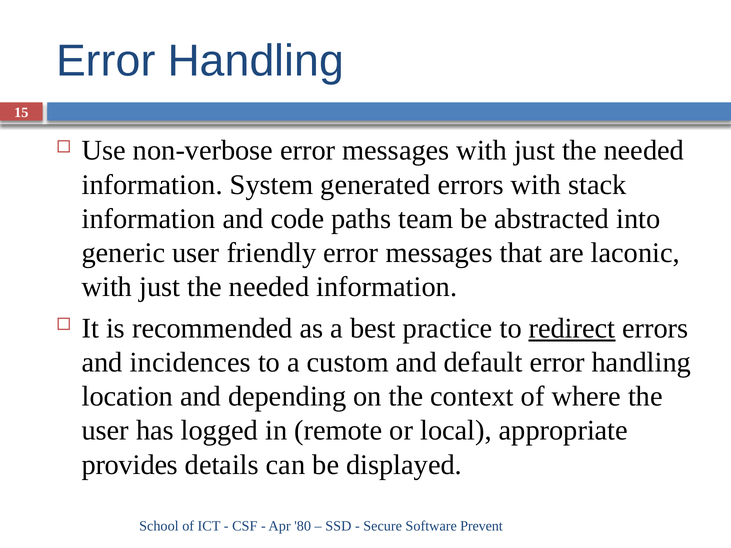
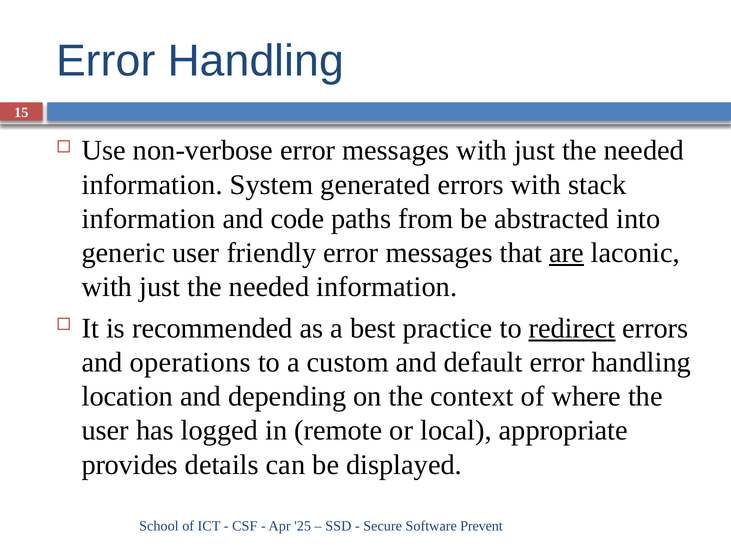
team: team -> from (426, 219)
are underline: none -> present (566, 253)
incidences: incidences -> operations (190, 362)
80: 80 -> 25 (303, 526)
